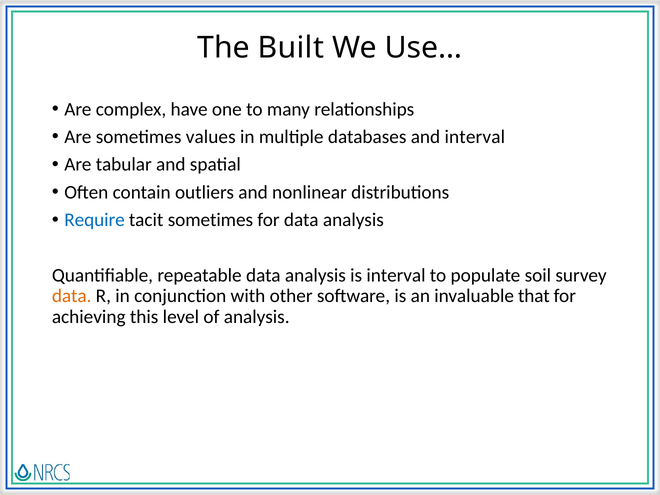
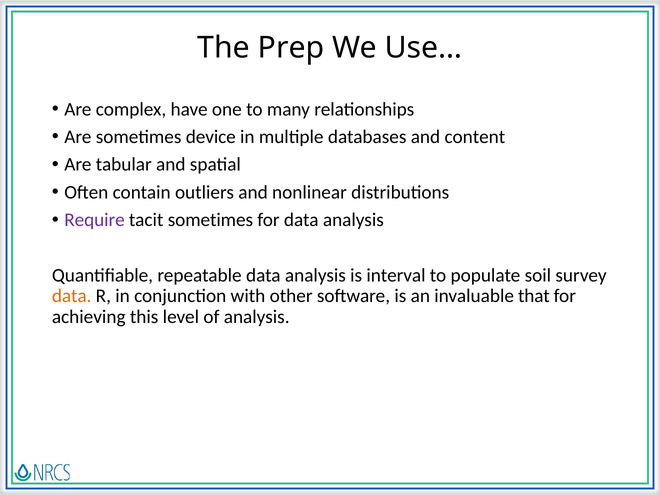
Built: Built -> Prep (291, 48)
values: values -> device (211, 137)
and interval: interval -> content (475, 137)
Require colour: blue -> purple (95, 220)
